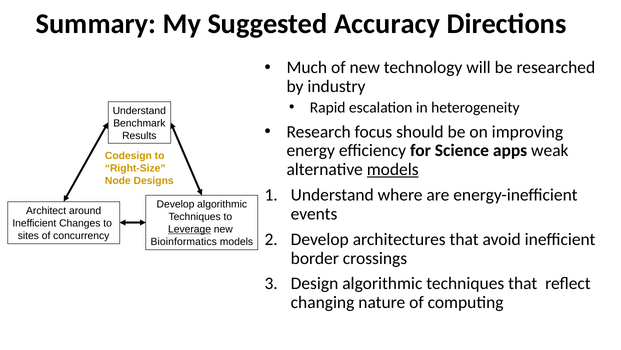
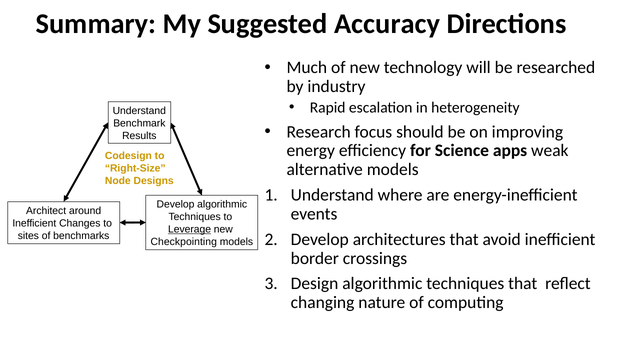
models underline: present -> none (393, 169)
concurrency: concurrency -> benchmarks (81, 235)
Bioinformatics: Bioinformatics -> Checkpointing (184, 241)
